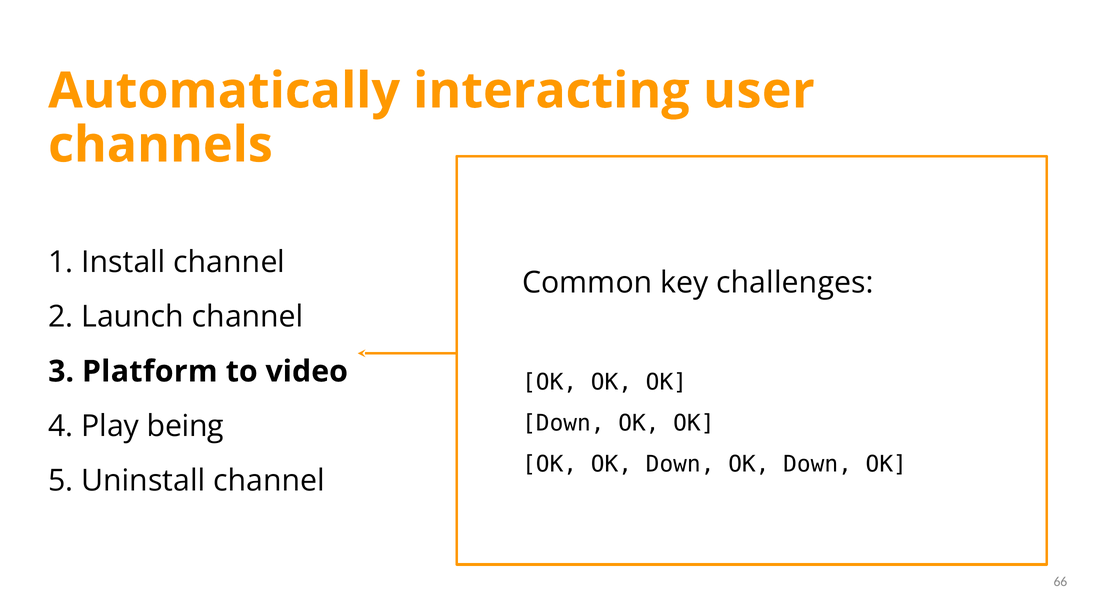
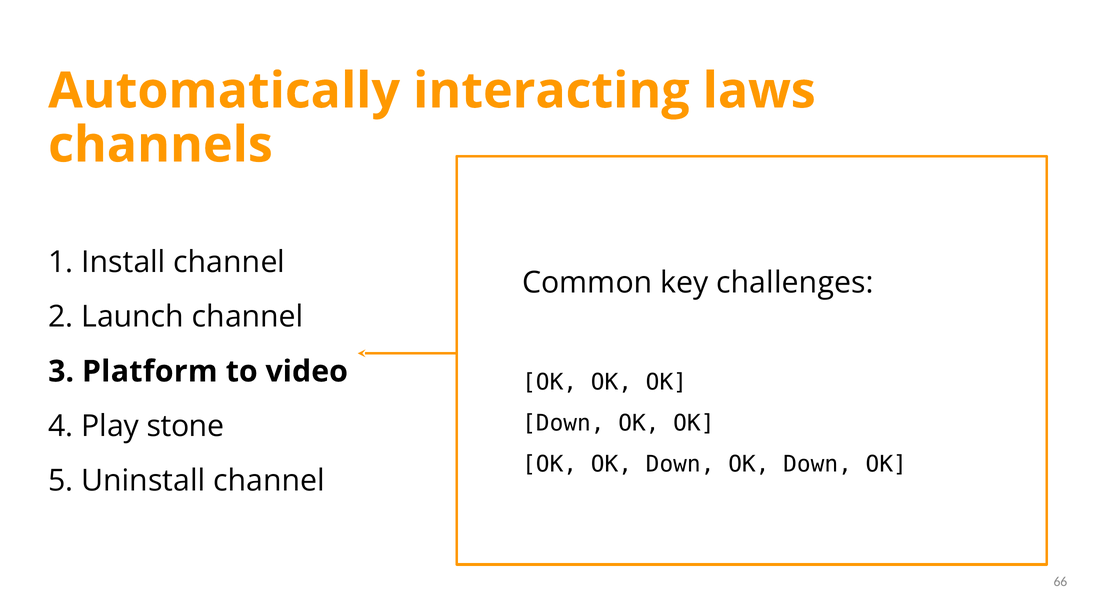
user: user -> laws (759, 91)
being: being -> stone (185, 426)
